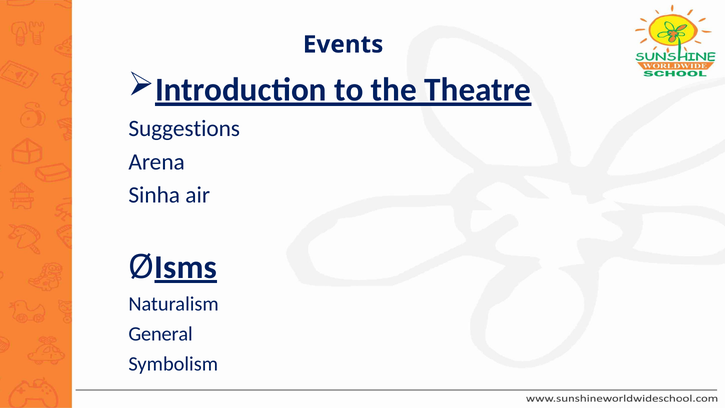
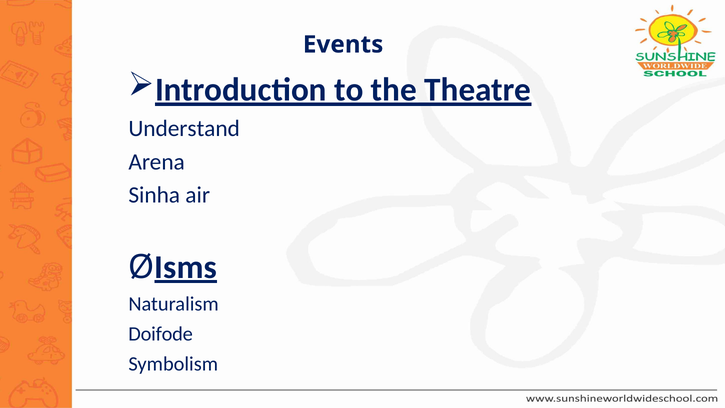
Suggestions: Suggestions -> Understand (184, 129)
General: General -> Doifode (161, 334)
